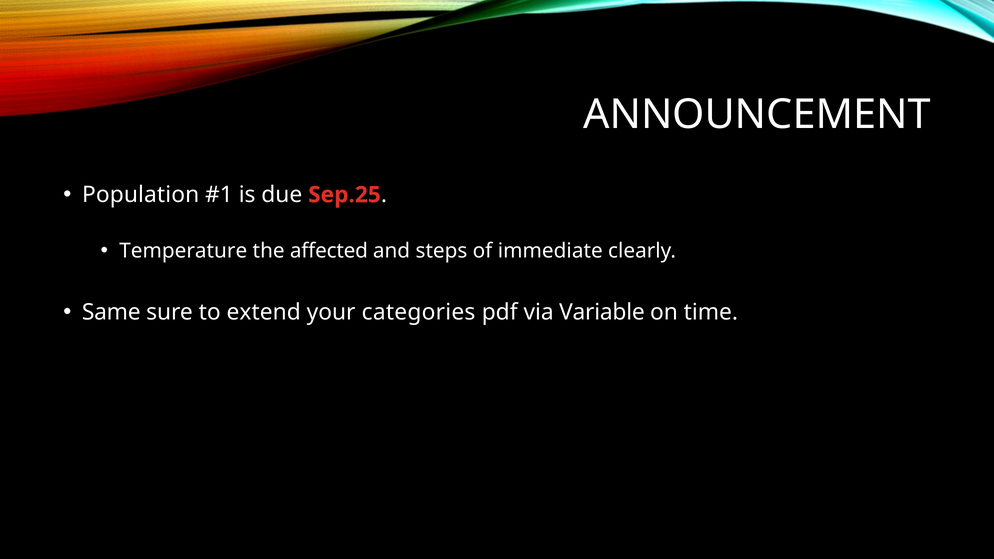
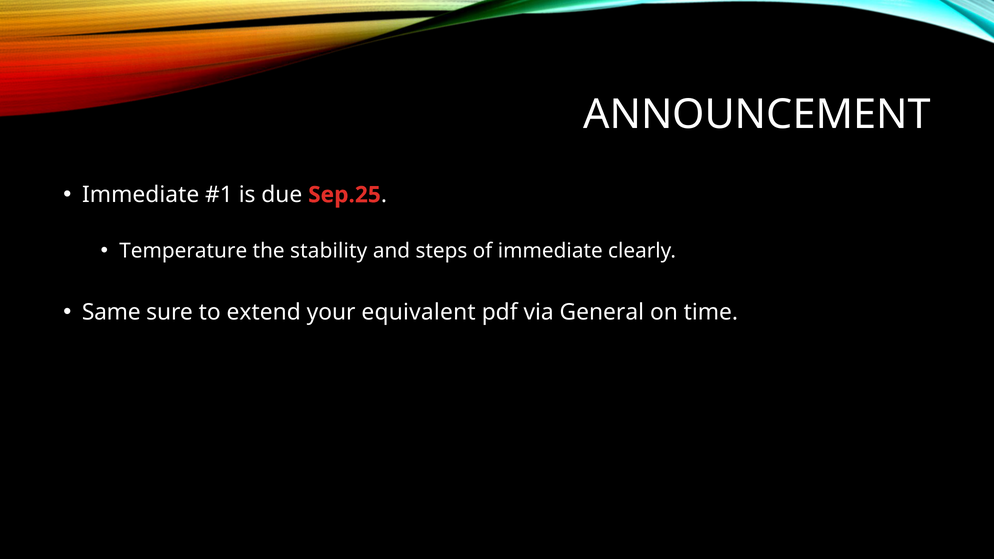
Population: Population -> Immediate (141, 195)
affected: affected -> stability (329, 251)
categories: categories -> equivalent (419, 312)
Variable: Variable -> General (602, 312)
